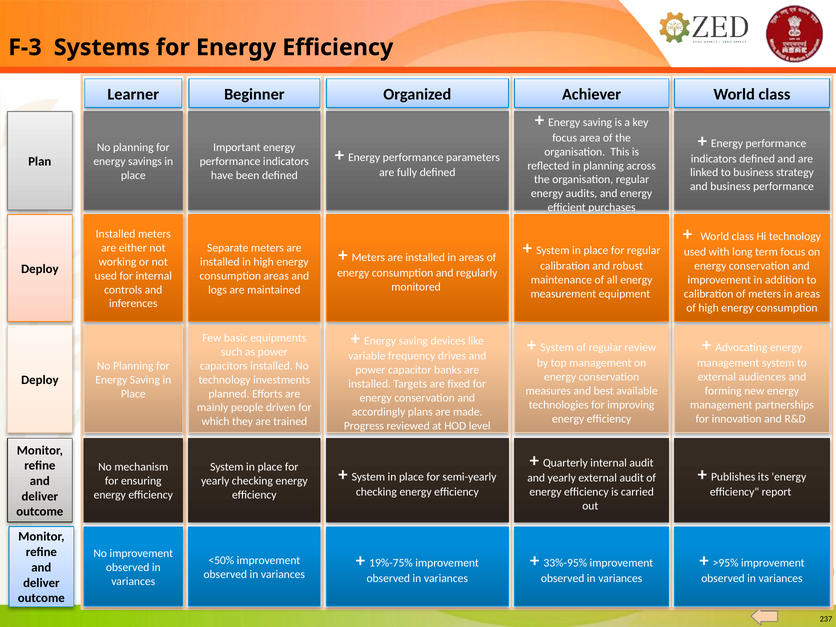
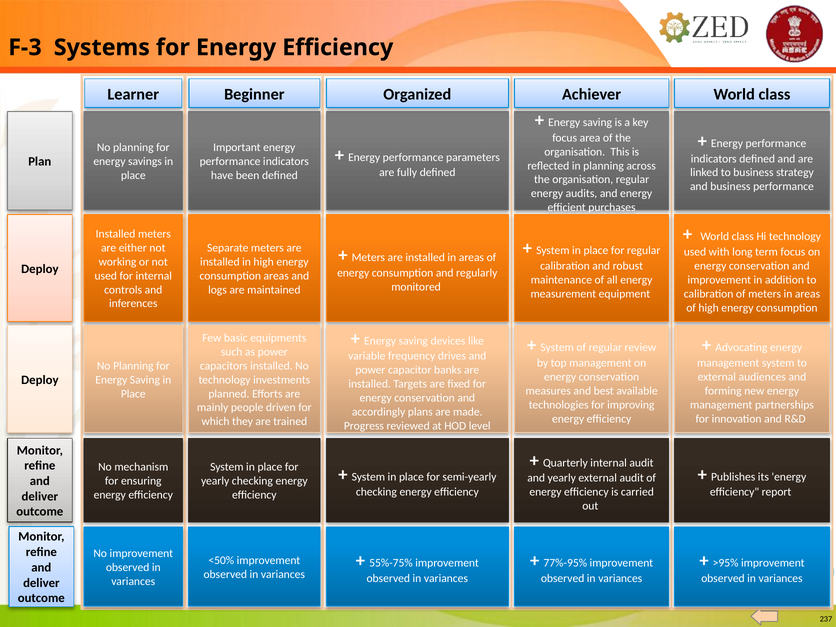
19%-75%: 19%-75% -> 55%-75% (391, 563)
33%-95%: 33%-95% -> 77%-95% (565, 563)
